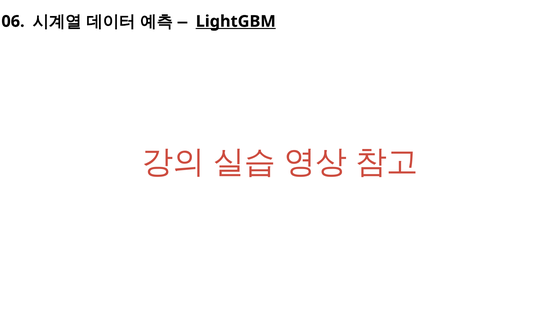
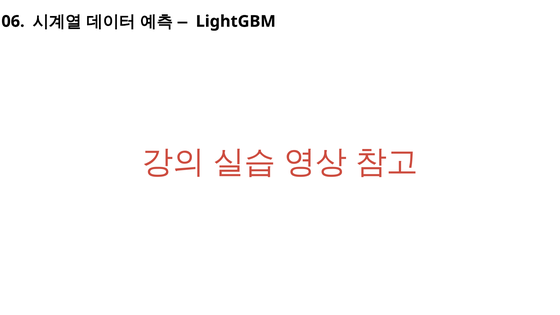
LightGBM underline: present -> none (236, 21)
